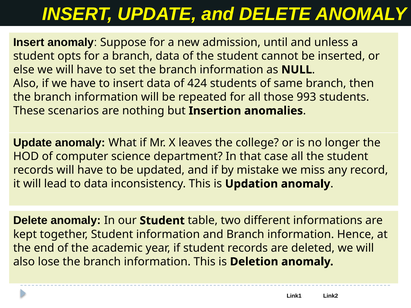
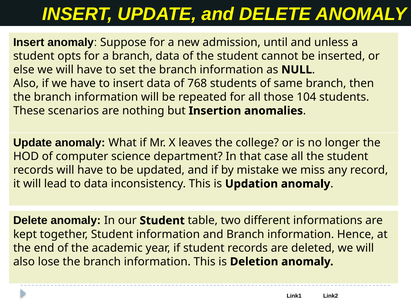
424: 424 -> 768 (197, 83)
993: 993 -> 104 (306, 97)
